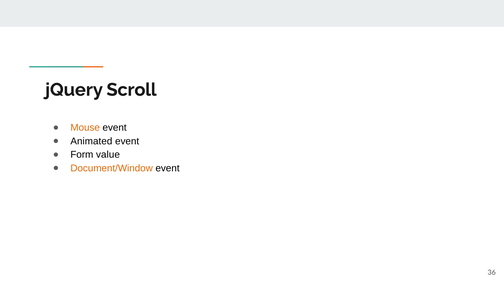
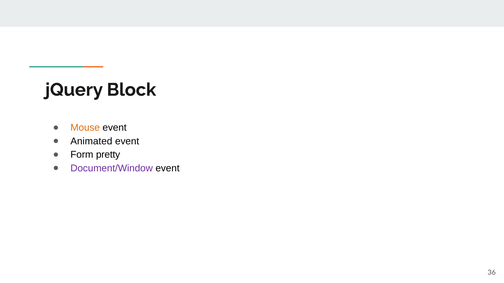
Scroll: Scroll -> Block (131, 90)
value: value -> pretty (108, 155)
Document/Window colour: orange -> purple (112, 168)
